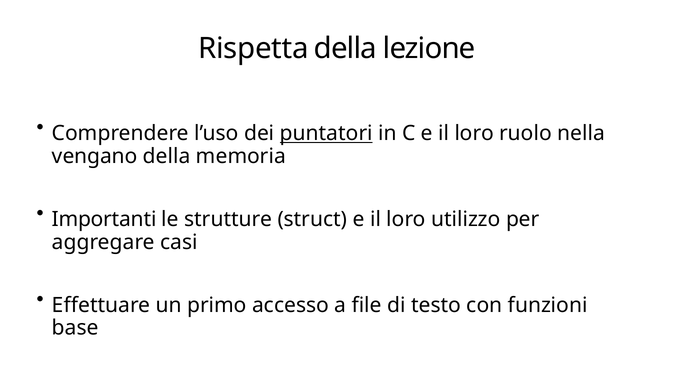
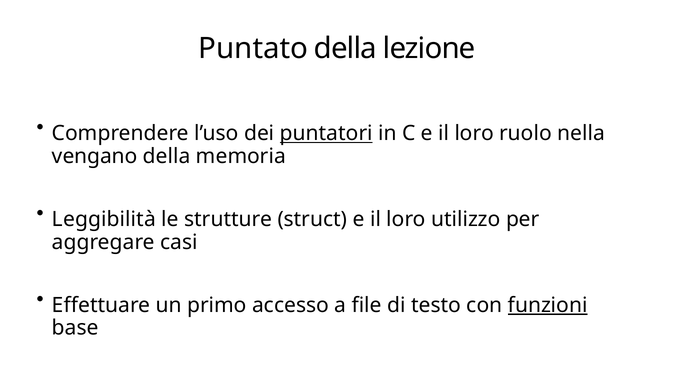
Rispetta: Rispetta -> Puntato (253, 49)
Importanti: Importanti -> Leggibilità (104, 219)
funzioni underline: none -> present (548, 305)
